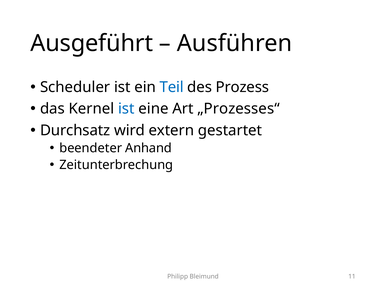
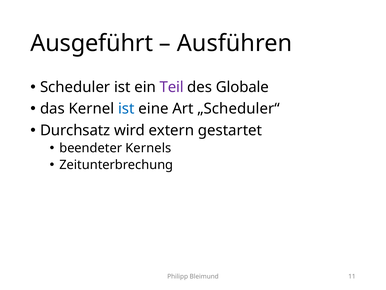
Teil colour: blue -> purple (172, 87)
Prozess: Prozess -> Globale (242, 87)
„Prozesses“: „Prozesses“ -> „Scheduler“ (239, 109)
Anhand: Anhand -> Kernels (148, 148)
